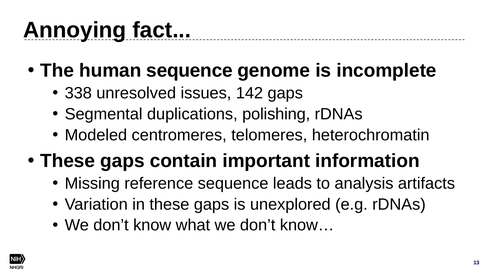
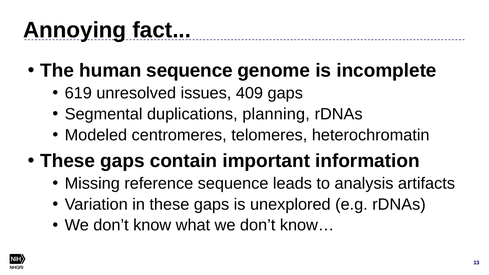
338: 338 -> 619 (78, 93)
142: 142 -> 409 (249, 93)
polishing: polishing -> planning (276, 114)
